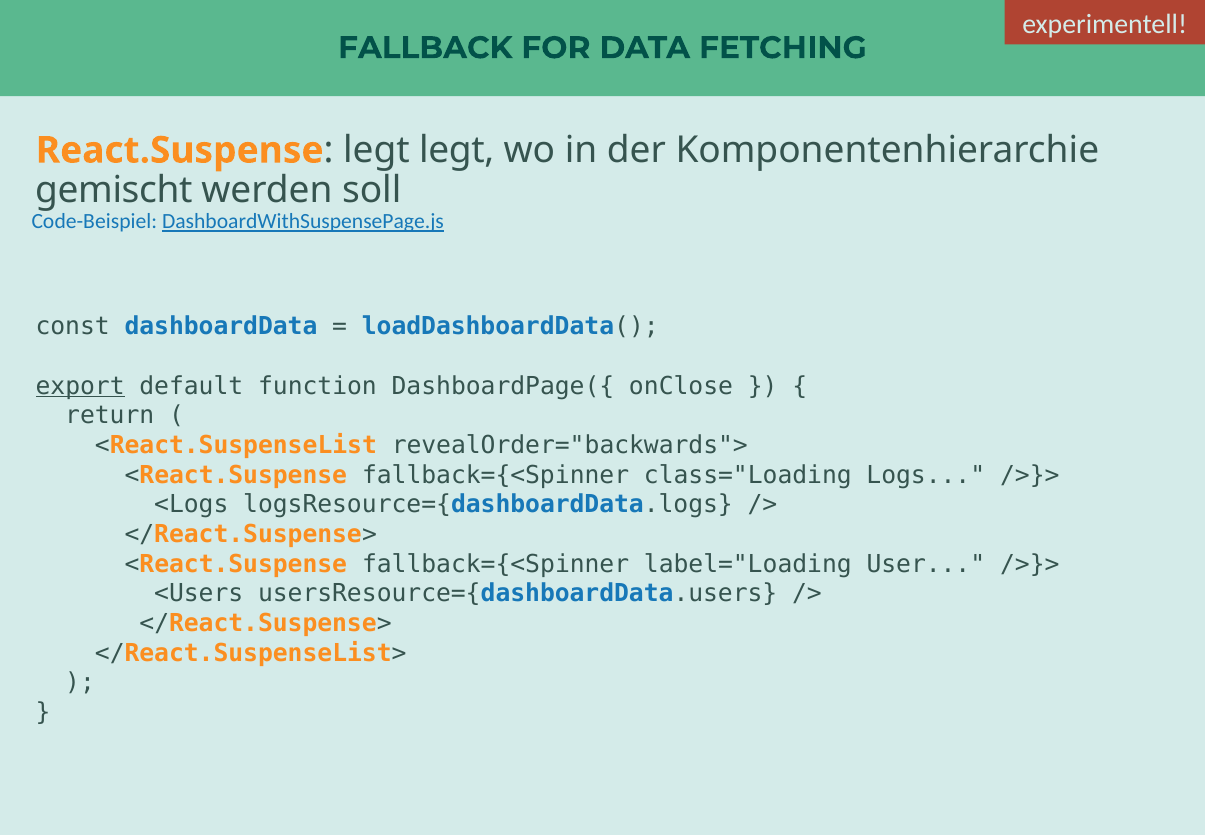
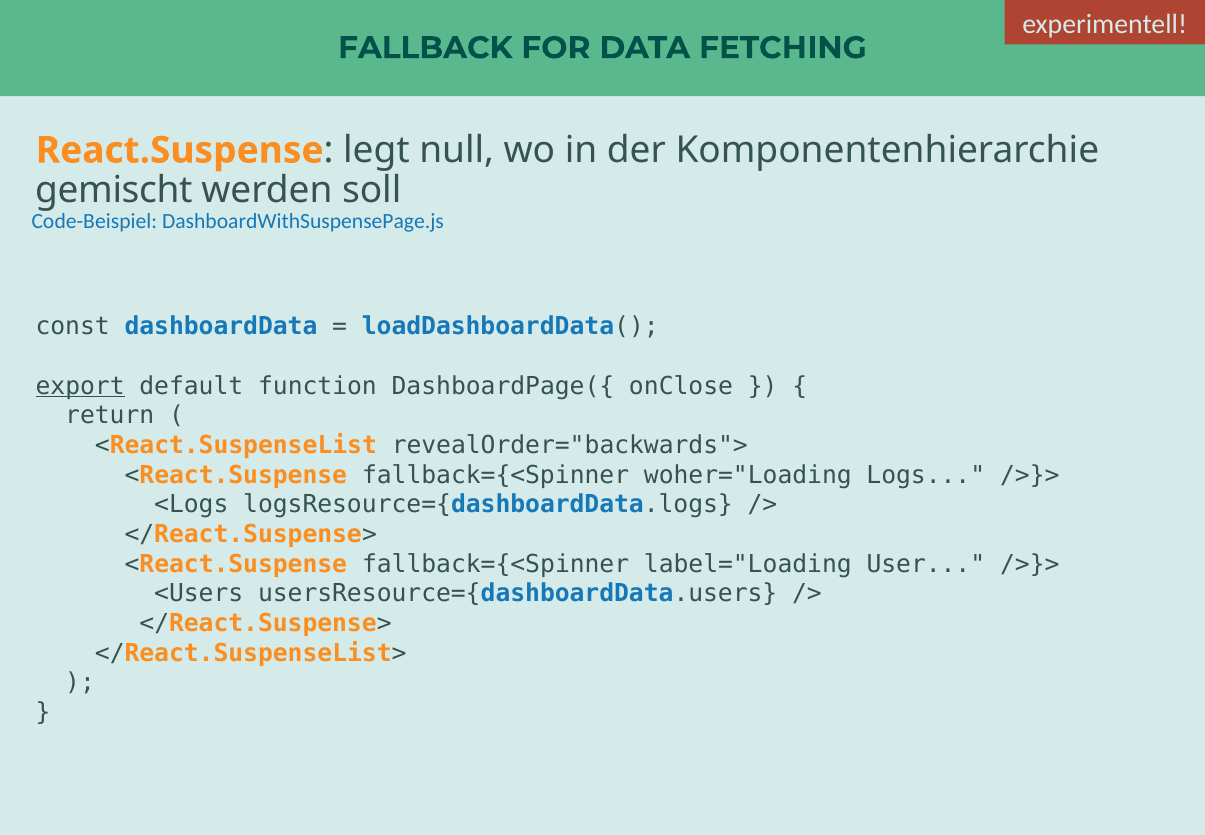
legt legt: legt -> null (457, 150)
DashboardWithSuspensePage.js underline: present -> none (303, 221)
class="Loading: class="Loading -> woher="Loading (748, 475)
